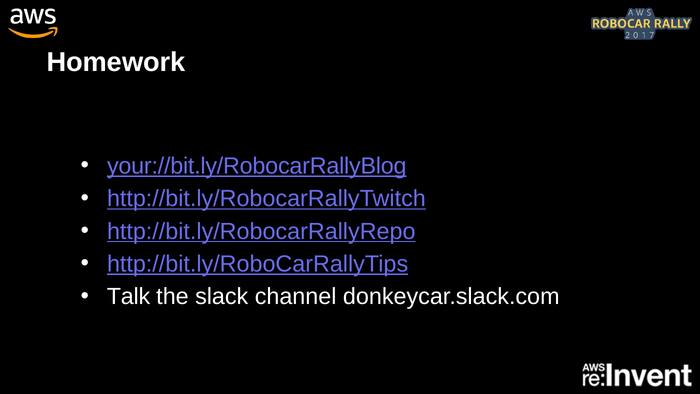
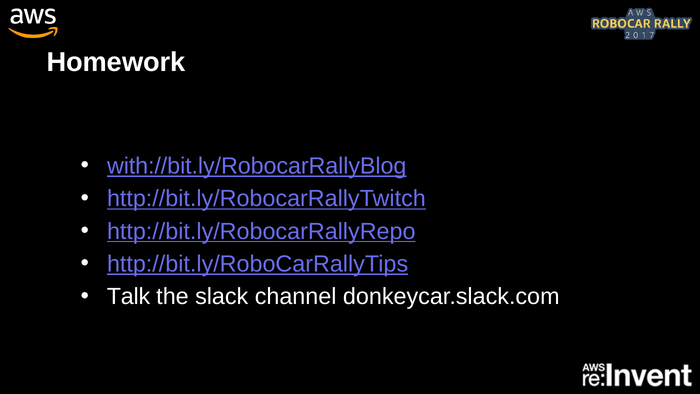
your://bit.ly/RobocarRallyBlog: your://bit.ly/RobocarRallyBlog -> with://bit.ly/RobocarRallyBlog (257, 166)
